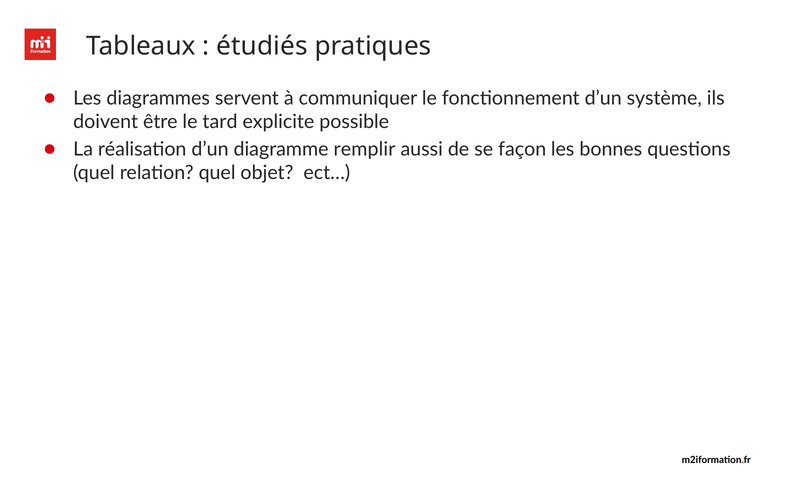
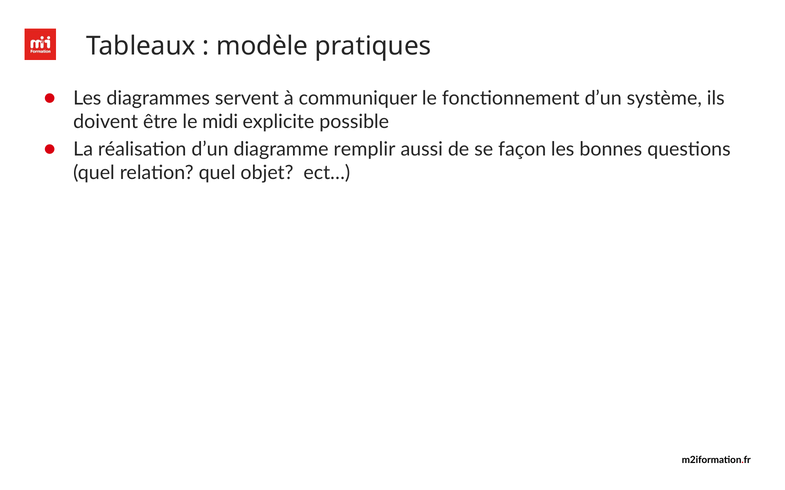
étudiés: étudiés -> modèle (262, 46)
tard: tard -> midi (220, 122)
